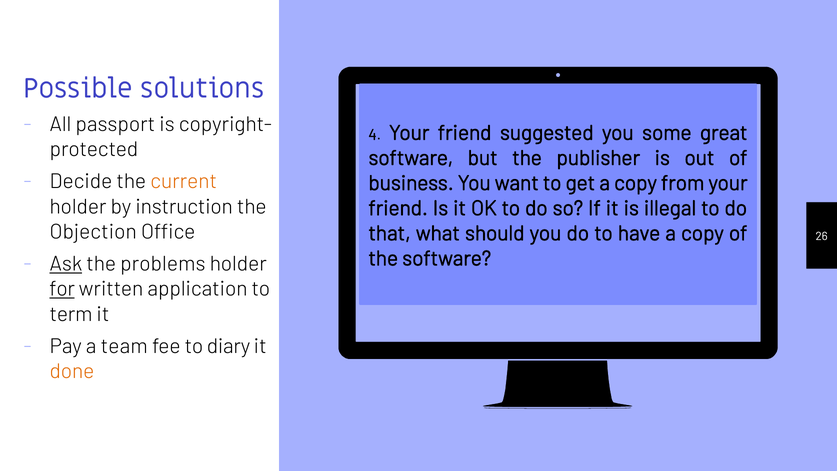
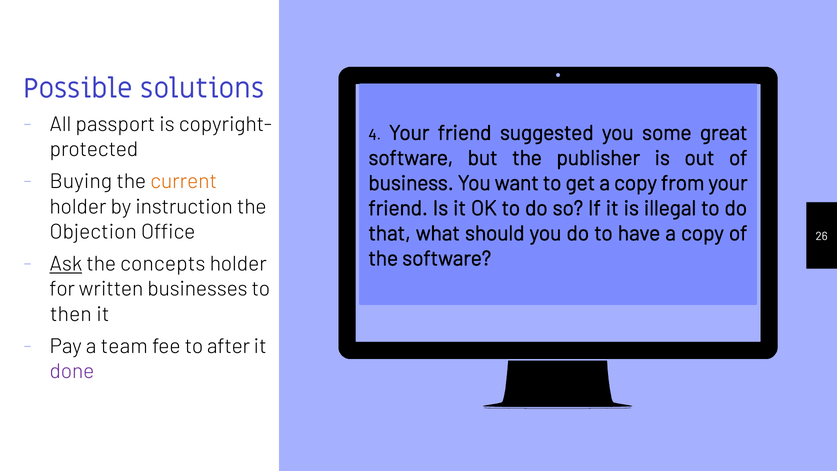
Decide: Decide -> Buying (81, 181)
problems: problems -> concepts (163, 264)
for underline: present -> none (62, 289)
application: application -> businesses (198, 289)
term: term -> then (71, 314)
diary: diary -> after (229, 346)
done colour: orange -> purple (72, 371)
